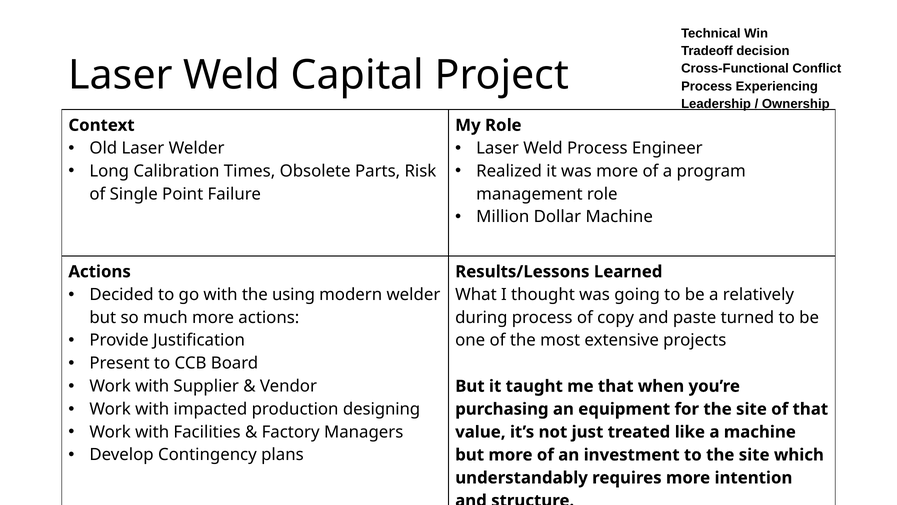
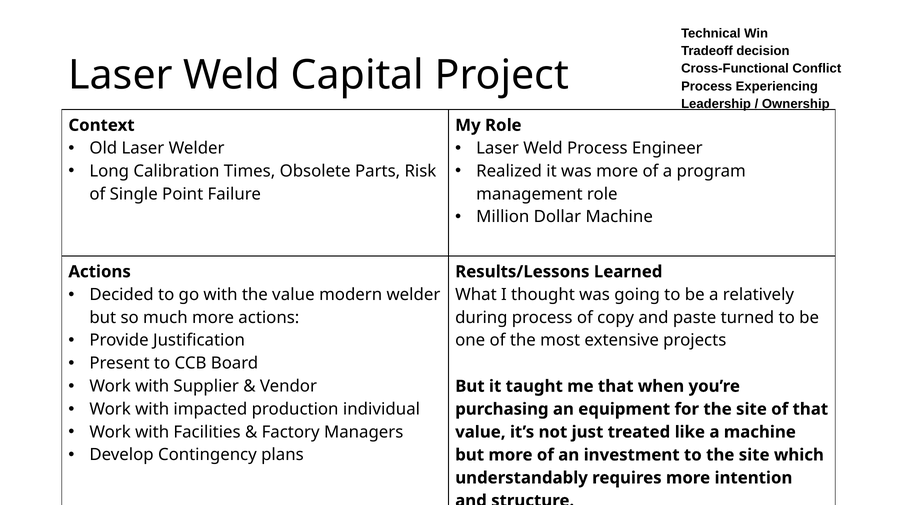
the using: using -> value (293, 294)
designing: designing -> individual (381, 409)
